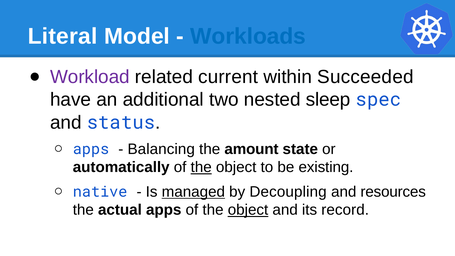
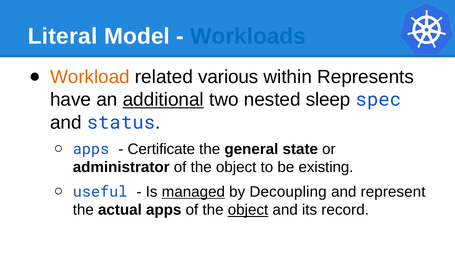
Workload colour: purple -> orange (90, 77)
current: current -> various (228, 77)
Succeeded: Succeeded -> Represents (366, 77)
additional underline: none -> present (163, 100)
Balancing: Balancing -> Certificate (161, 149)
amount: amount -> general (251, 149)
automatically: automatically -> administrator (121, 167)
the underline: present -> none (201, 167)
native: native -> useful (100, 192)
resources: resources -> represent (393, 192)
